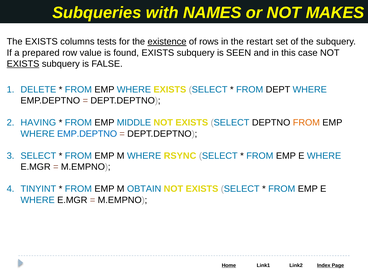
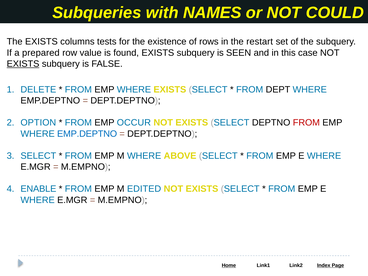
MAKES: MAKES -> COULD (335, 13)
existence underline: present -> none (167, 42)
HAVING: HAVING -> OPTION (38, 123)
MIDDLE: MIDDLE -> OCCUR (134, 123)
FROM colour: orange -> red (306, 123)
RSYNC: RSYNC -> ABOVE (180, 156)
TINYINT: TINYINT -> ENABLE (38, 189)
OBTAIN: OBTAIN -> EDITED (144, 189)
